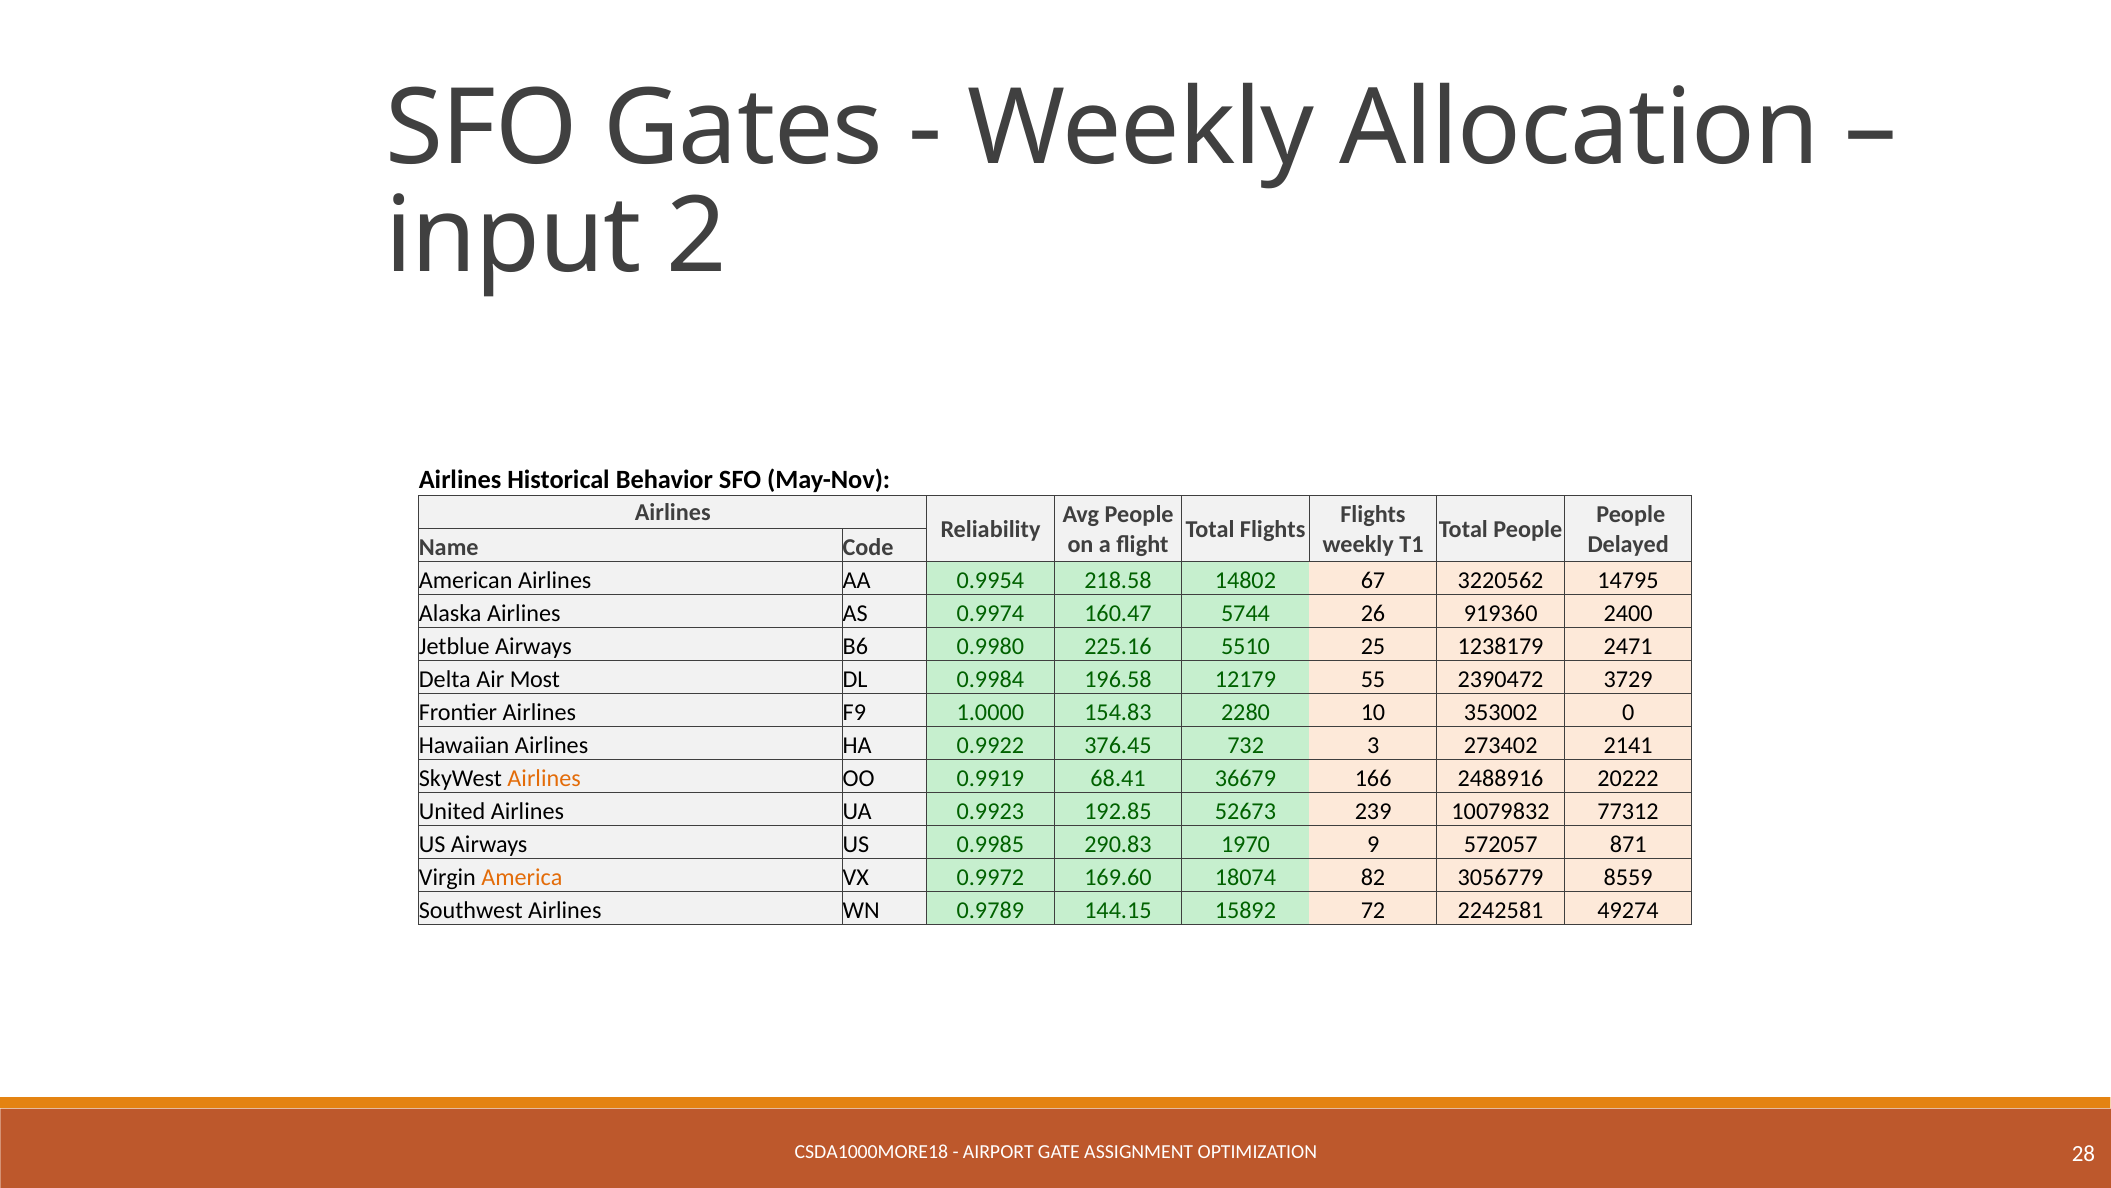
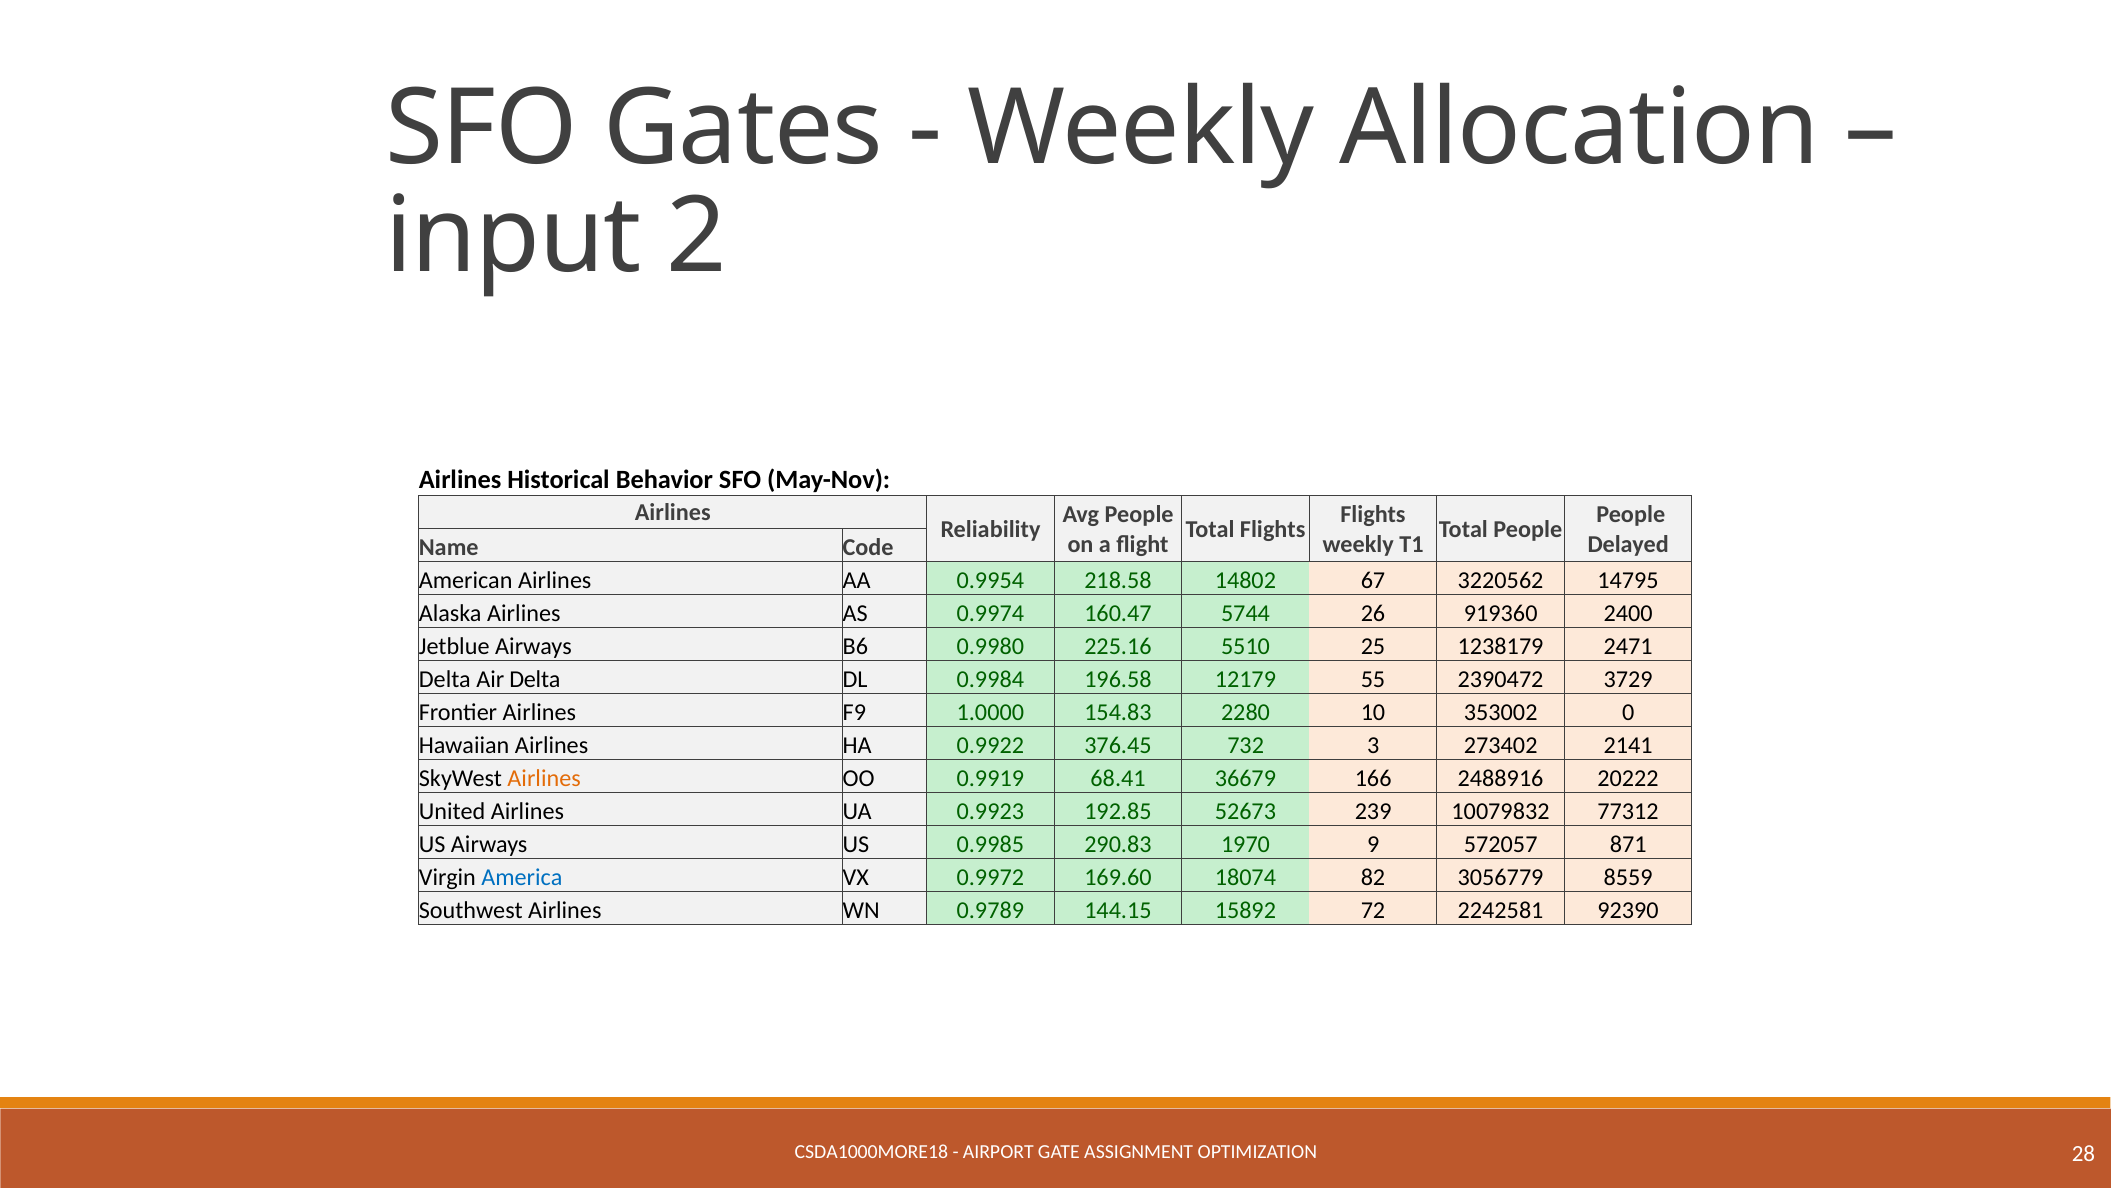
Air Most: Most -> Delta (535, 679)
America colour: orange -> blue (522, 877)
49274: 49274 -> 92390 (1628, 910)
